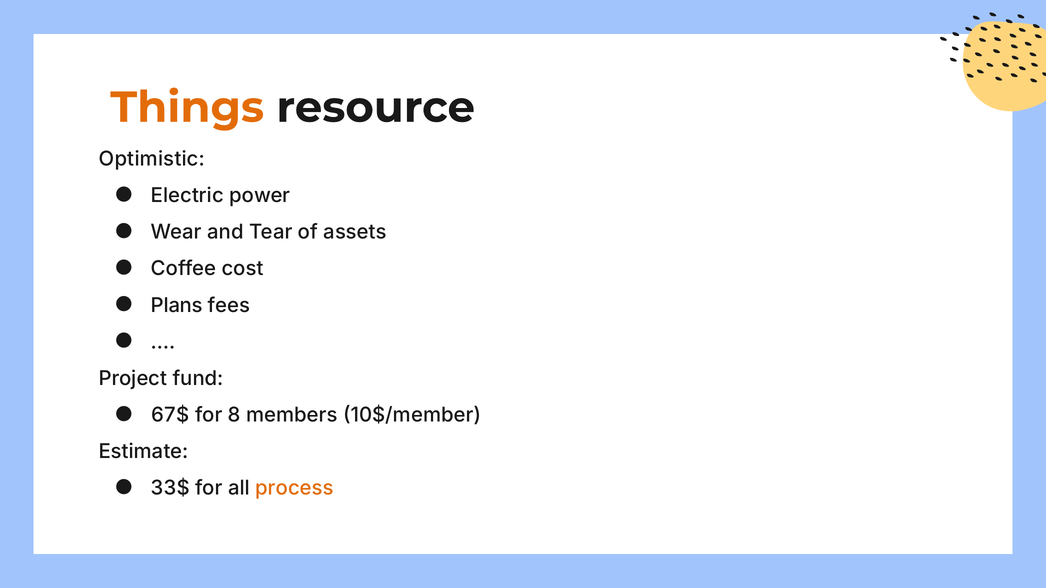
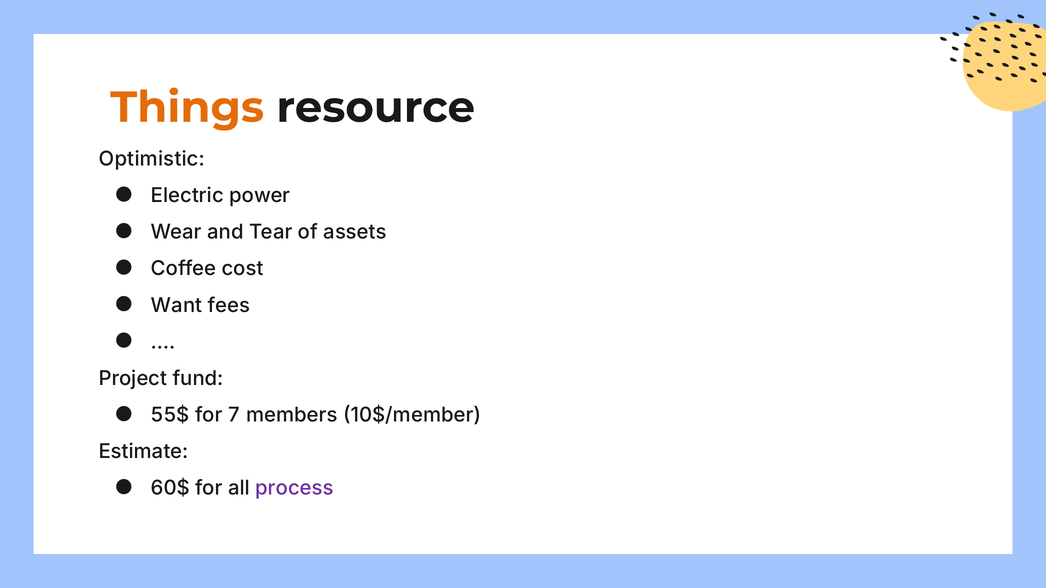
Plans: Plans -> Want (177, 306)
67$: 67$ -> 55$ (170, 415)
8: 8 -> 7 (234, 415)
33$: 33$ -> 60$ (170, 489)
process colour: orange -> purple (294, 489)
